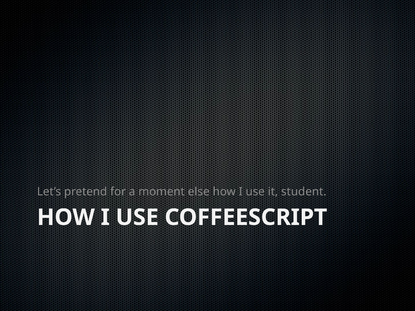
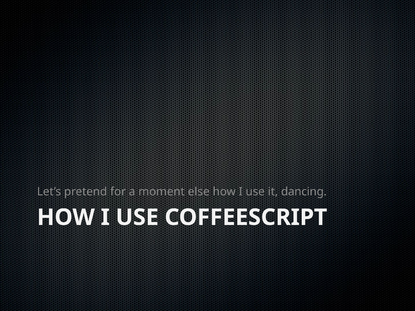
student: student -> dancing (304, 192)
